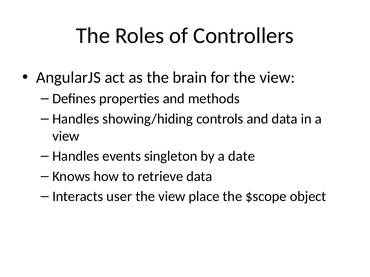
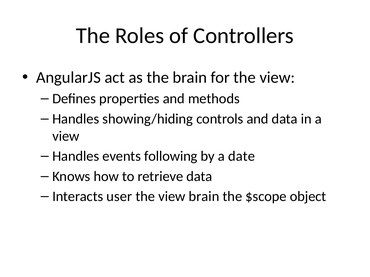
singleton: singleton -> following (171, 156)
view place: place -> brain (204, 197)
